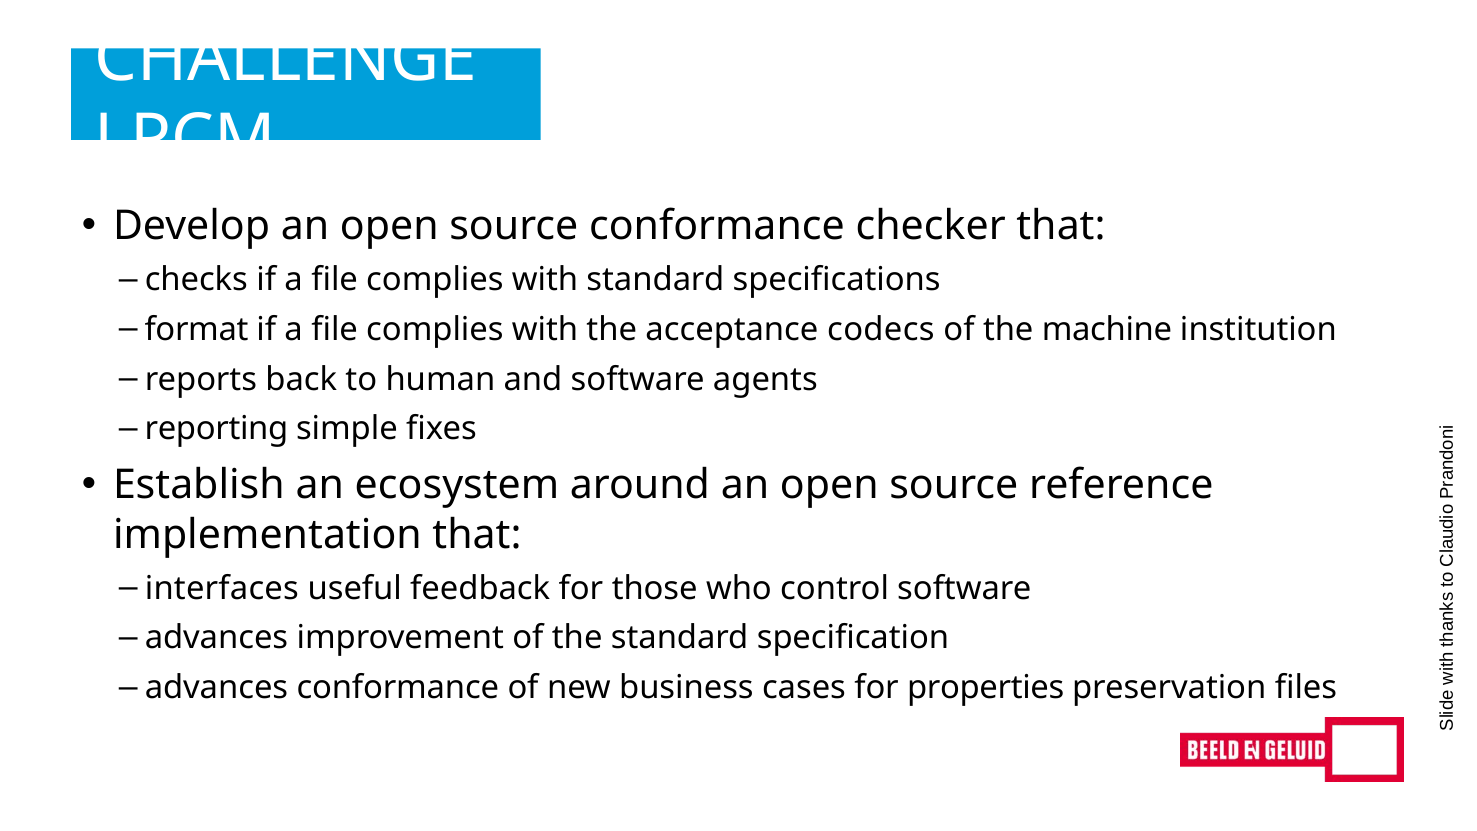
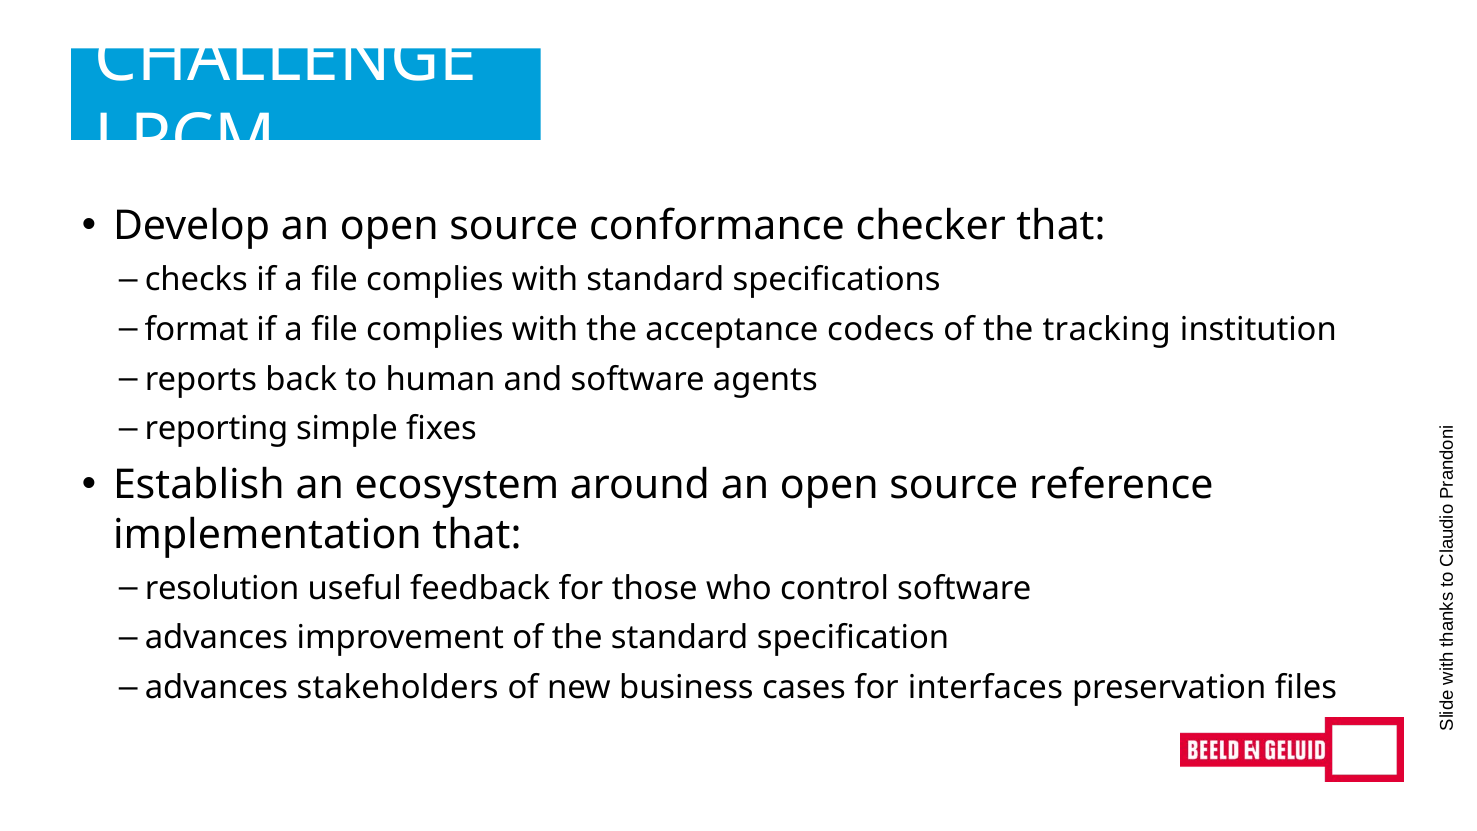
machine: machine -> tracking (1107, 330)
interfaces: interfaces -> resolution (222, 588)
advances conformance: conformance -> stakeholders (398, 688)
properties: properties -> interfaces (985, 688)
